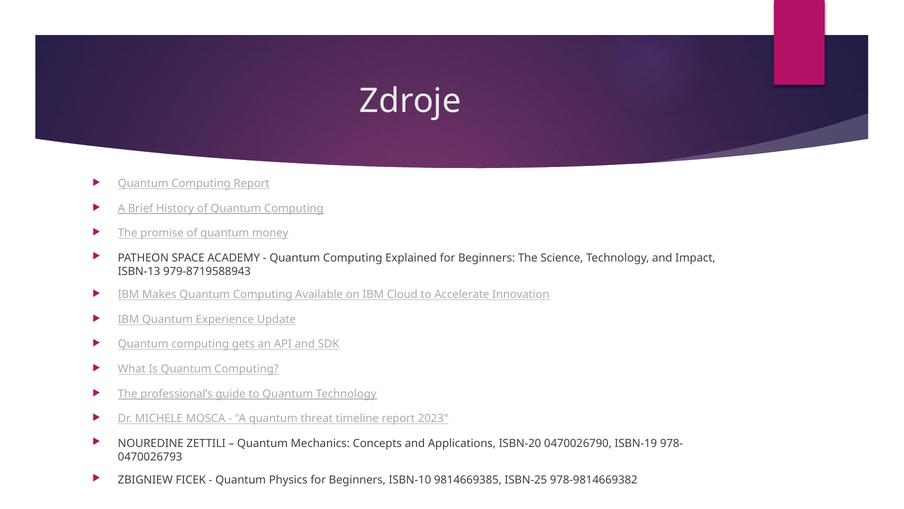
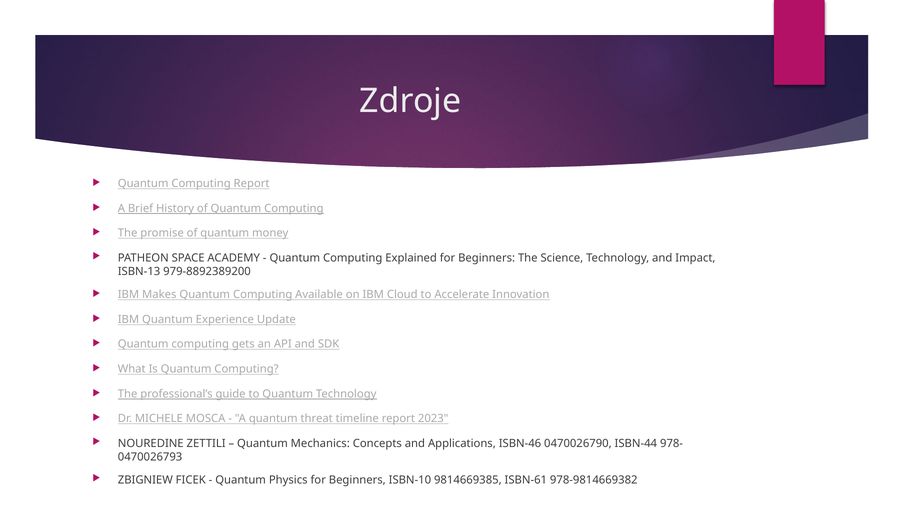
979-8719588943: 979-8719588943 -> 979-8892389200 (207, 271)
ISBN-20: ISBN-20 -> ISBN-46 (520, 443)
ISBN-19: ISBN-19 -> ISBN-44 (636, 443)
ISBN-25: ISBN-25 -> ISBN-61 (526, 480)
